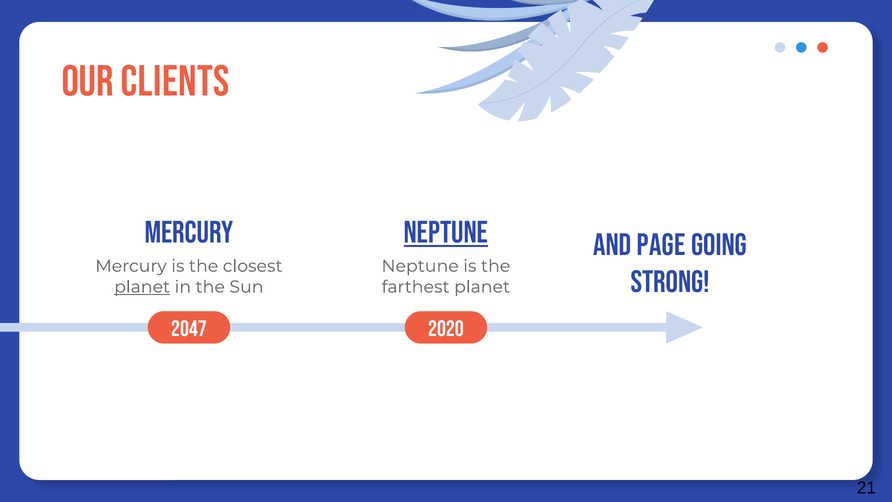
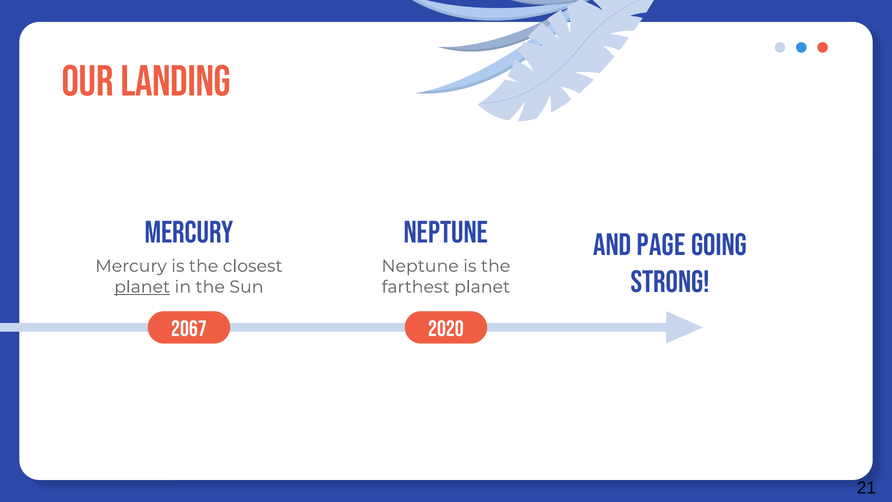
Clients: Clients -> Landing (176, 81)
Neptune underline: present -> none (446, 233)
2047: 2047 -> 2067 (189, 329)
